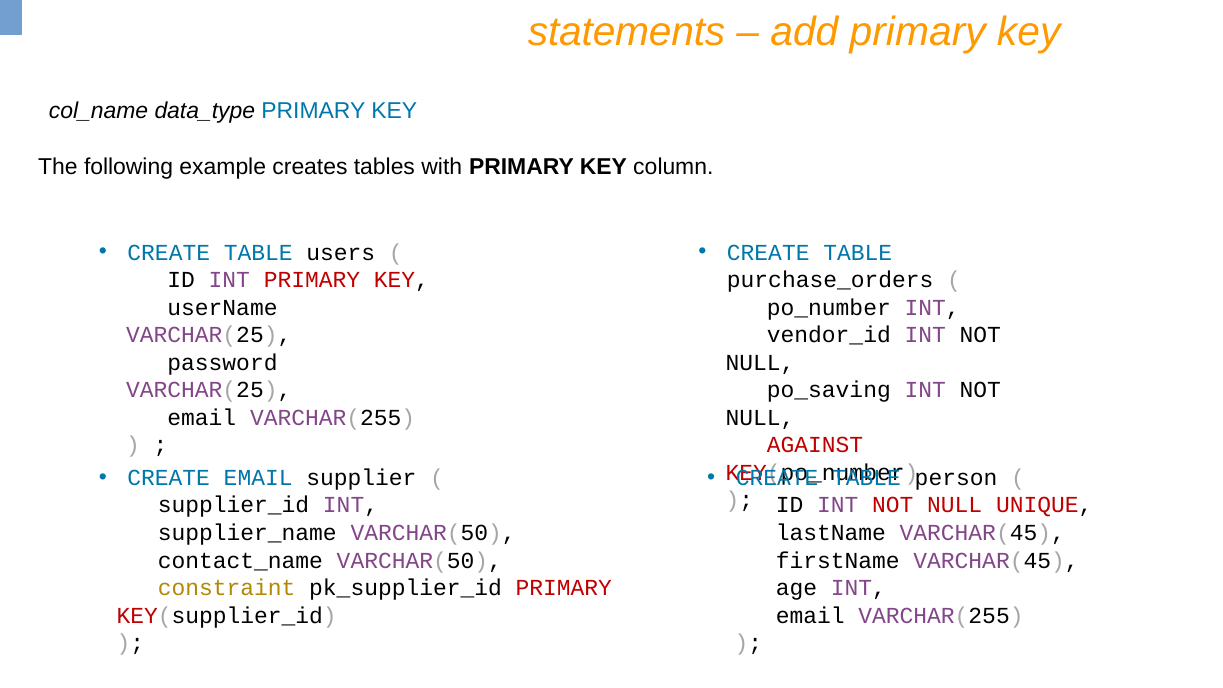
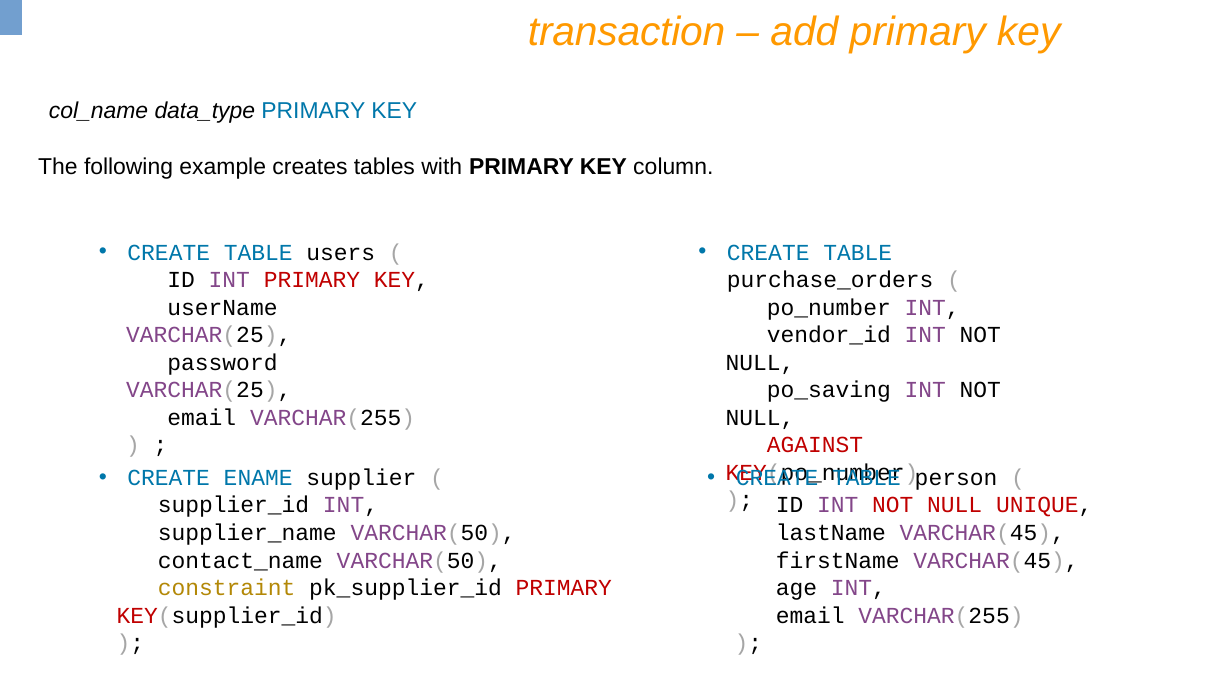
statements: statements -> transaction (627, 32)
CREATE EMAIL: EMAIL -> ENAME (258, 478)
